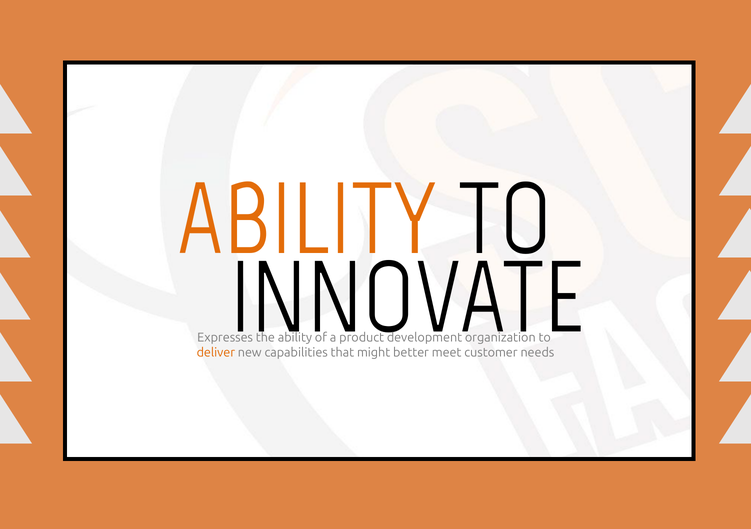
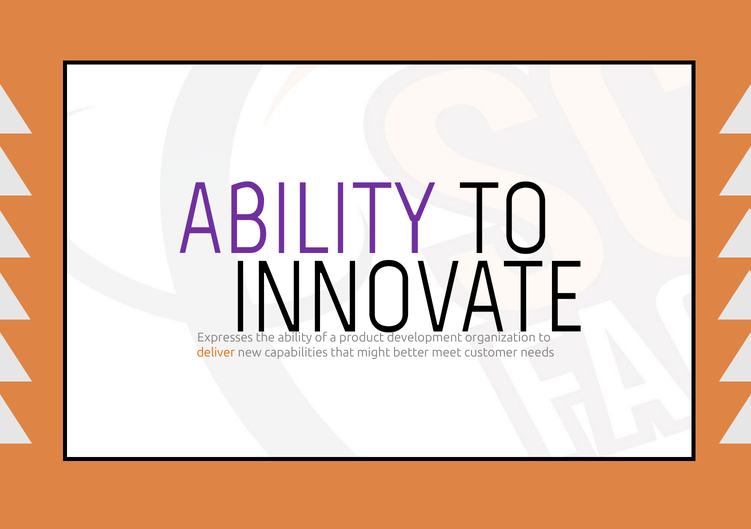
ABILITY colour: orange -> purple (307, 220)
